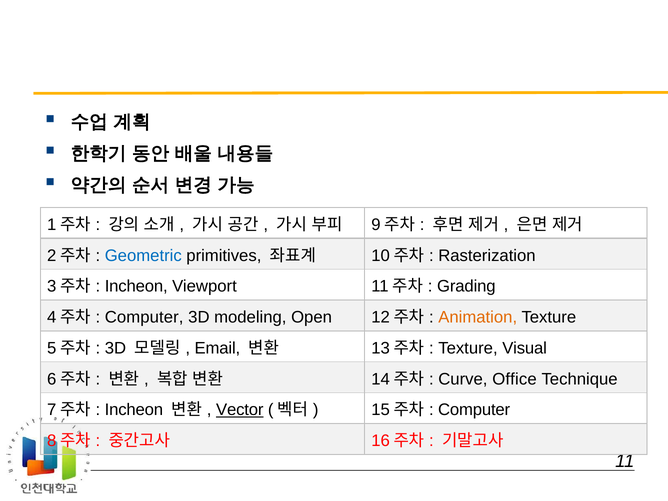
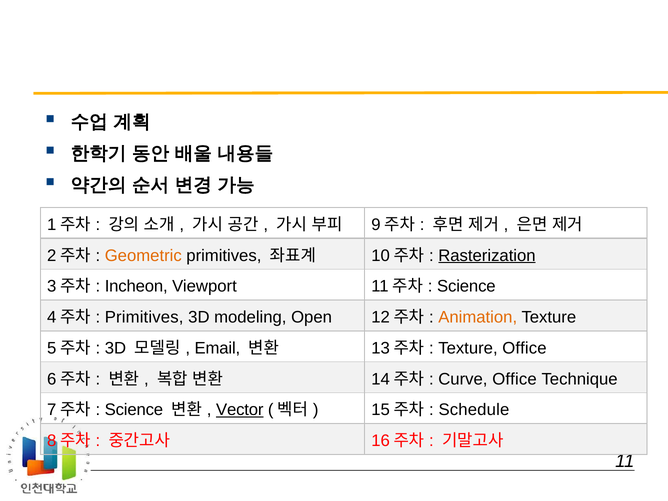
Geometric colour: blue -> orange (143, 256)
Rasterization underline: none -> present (487, 256)
Grading: Grading -> Science (466, 286)
Computer: Computer -> Primitives (144, 317)
Texture Visual: Visual -> Office (524, 348)
Incheon: Incheon -> Science (134, 410)
Computer: Computer -> Schedule (474, 410)
